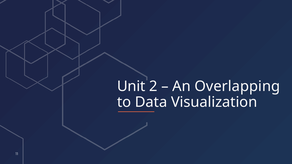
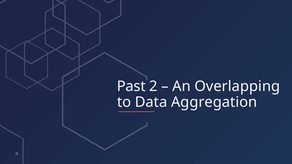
Unit: Unit -> Past (131, 86)
Visualization: Visualization -> Aggregation (214, 102)
